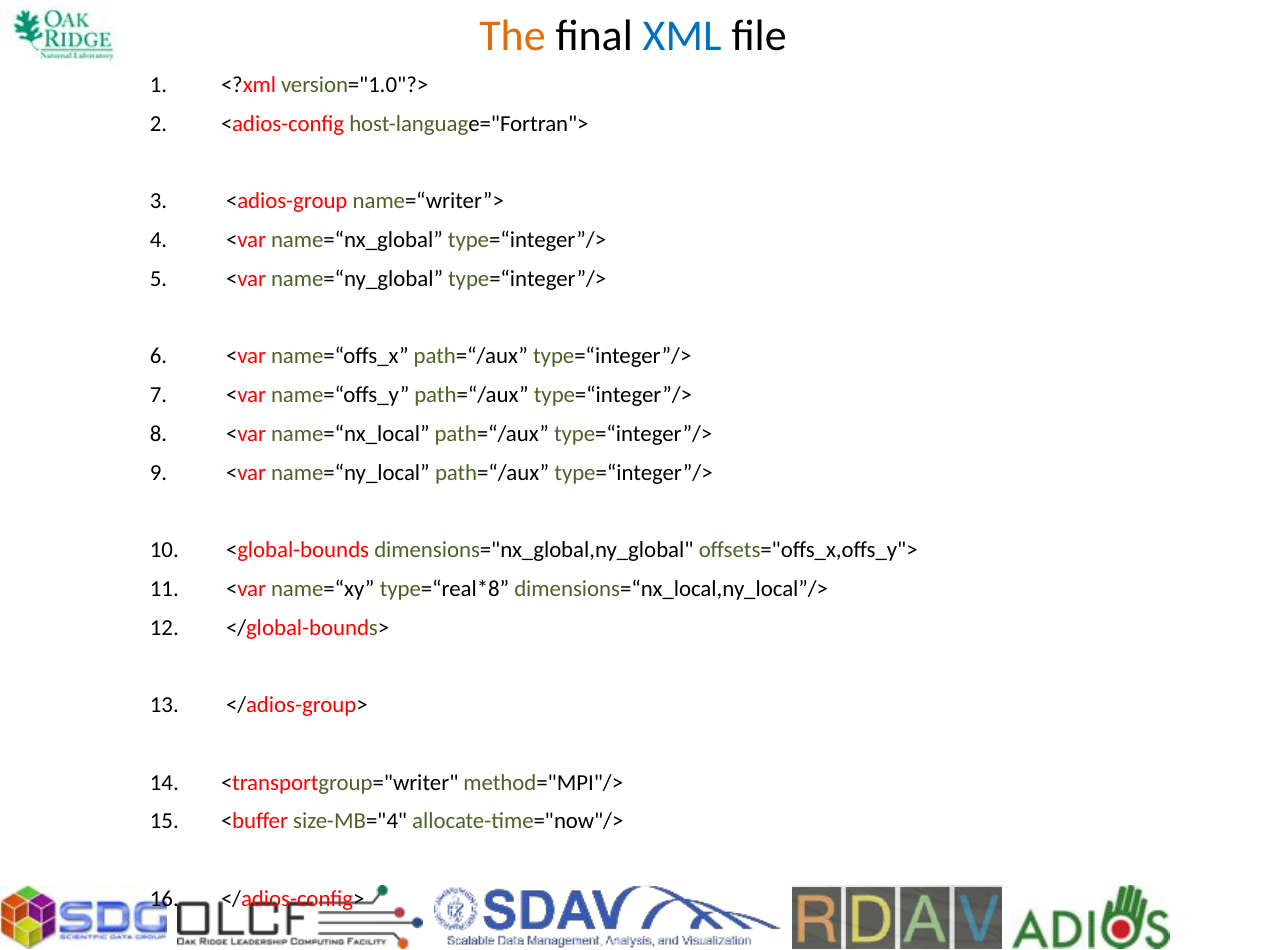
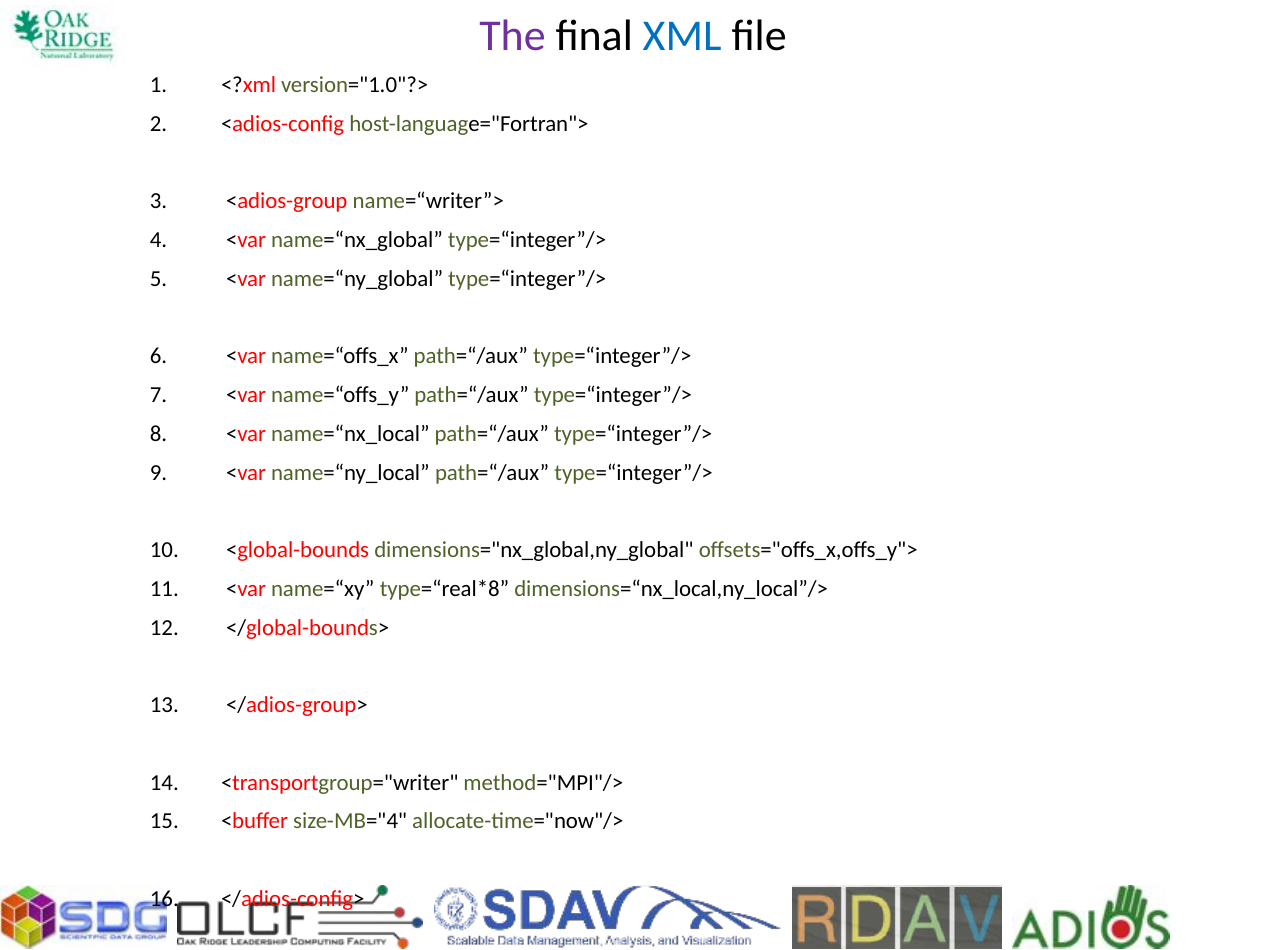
The colour: orange -> purple (512, 36)
